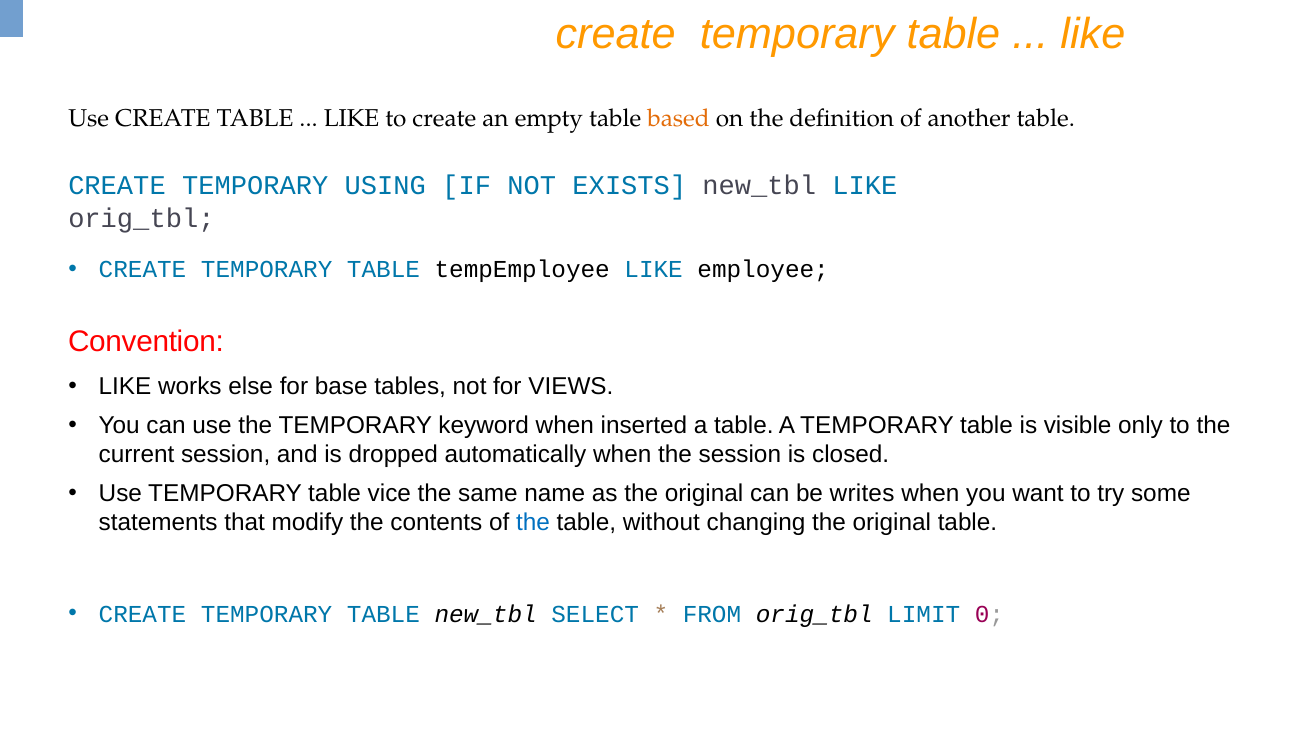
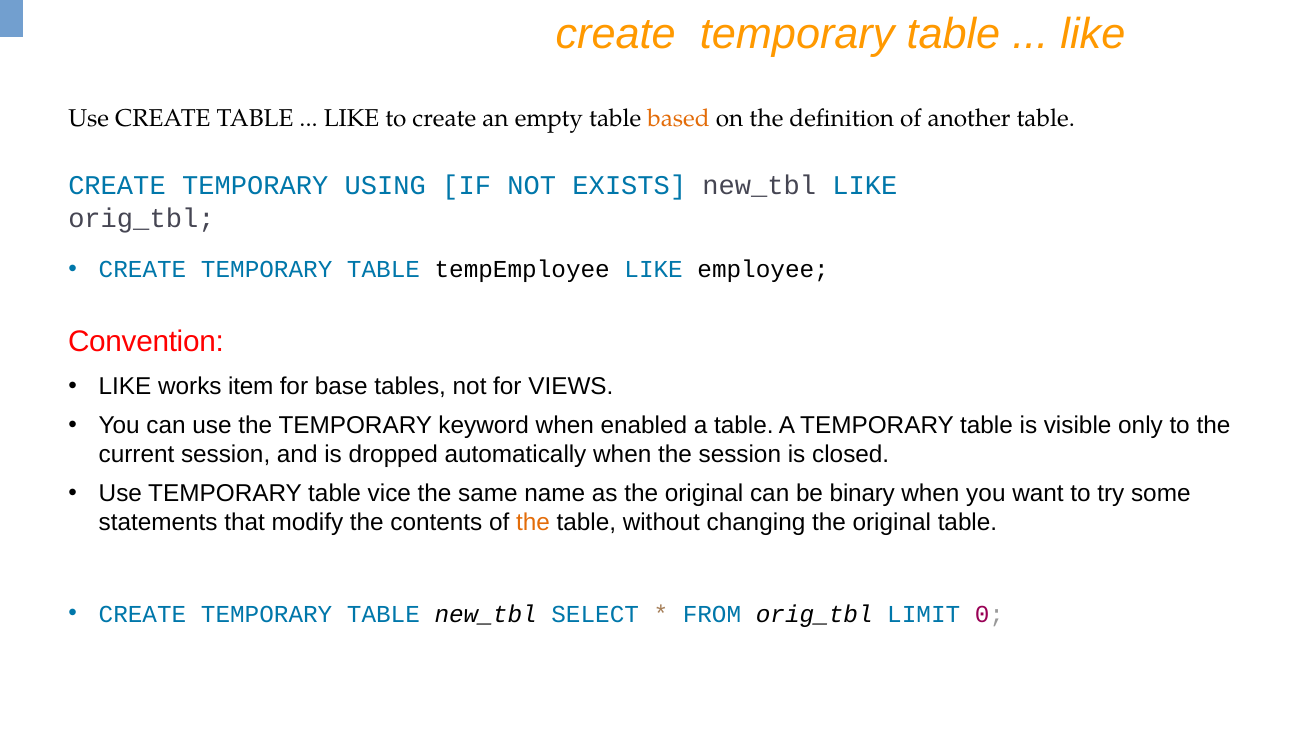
else: else -> item (251, 386)
inserted: inserted -> enabled (644, 425)
writes: writes -> binary (862, 494)
the colour: blue -> orange (533, 523)
